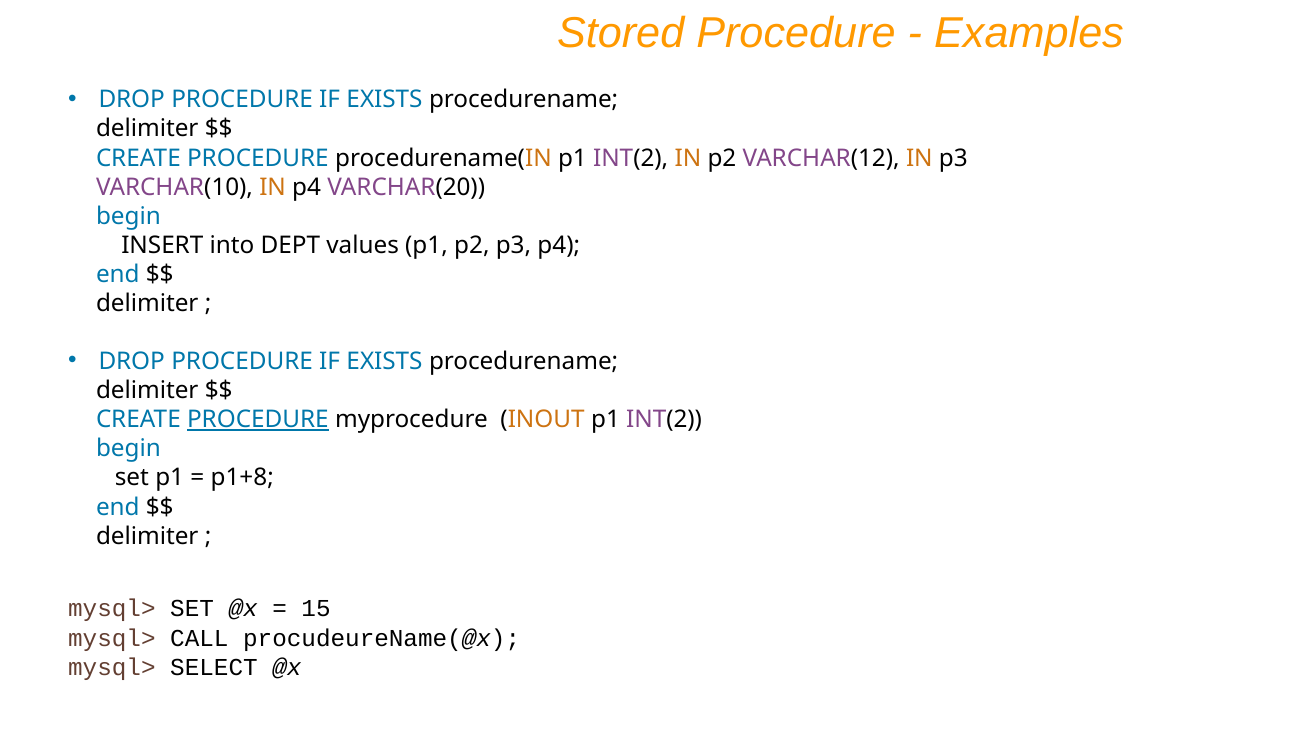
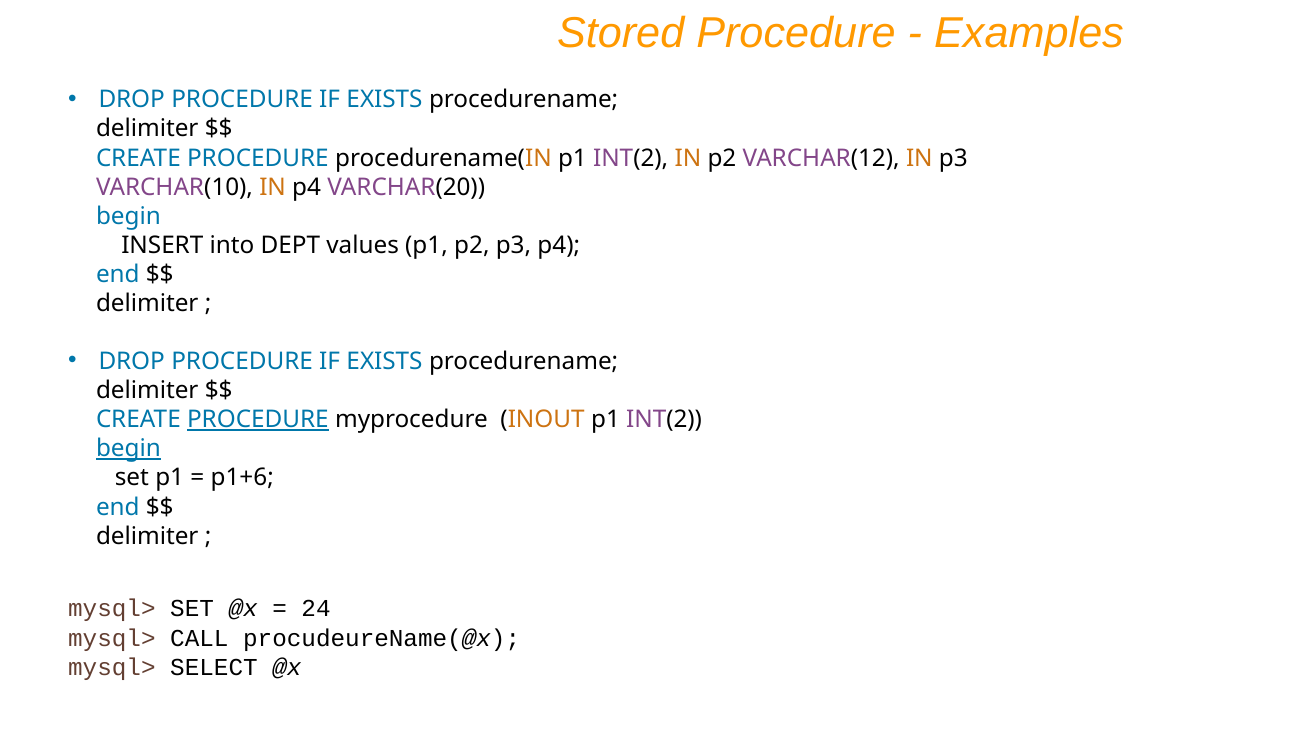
begin underline: none -> present (128, 449)
p1+8: p1+8 -> p1+6 (242, 478)
15: 15 -> 24 (316, 609)
